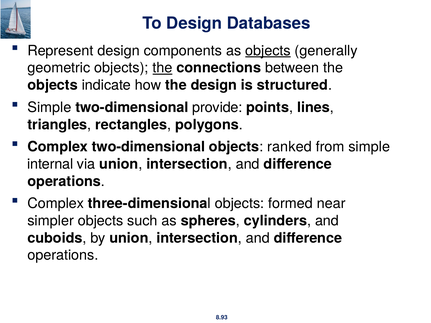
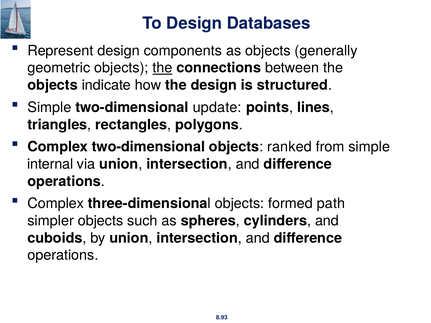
objects underline: present -> none (268, 51)
provide: provide -> update (217, 107)
near: near -> path (331, 204)
